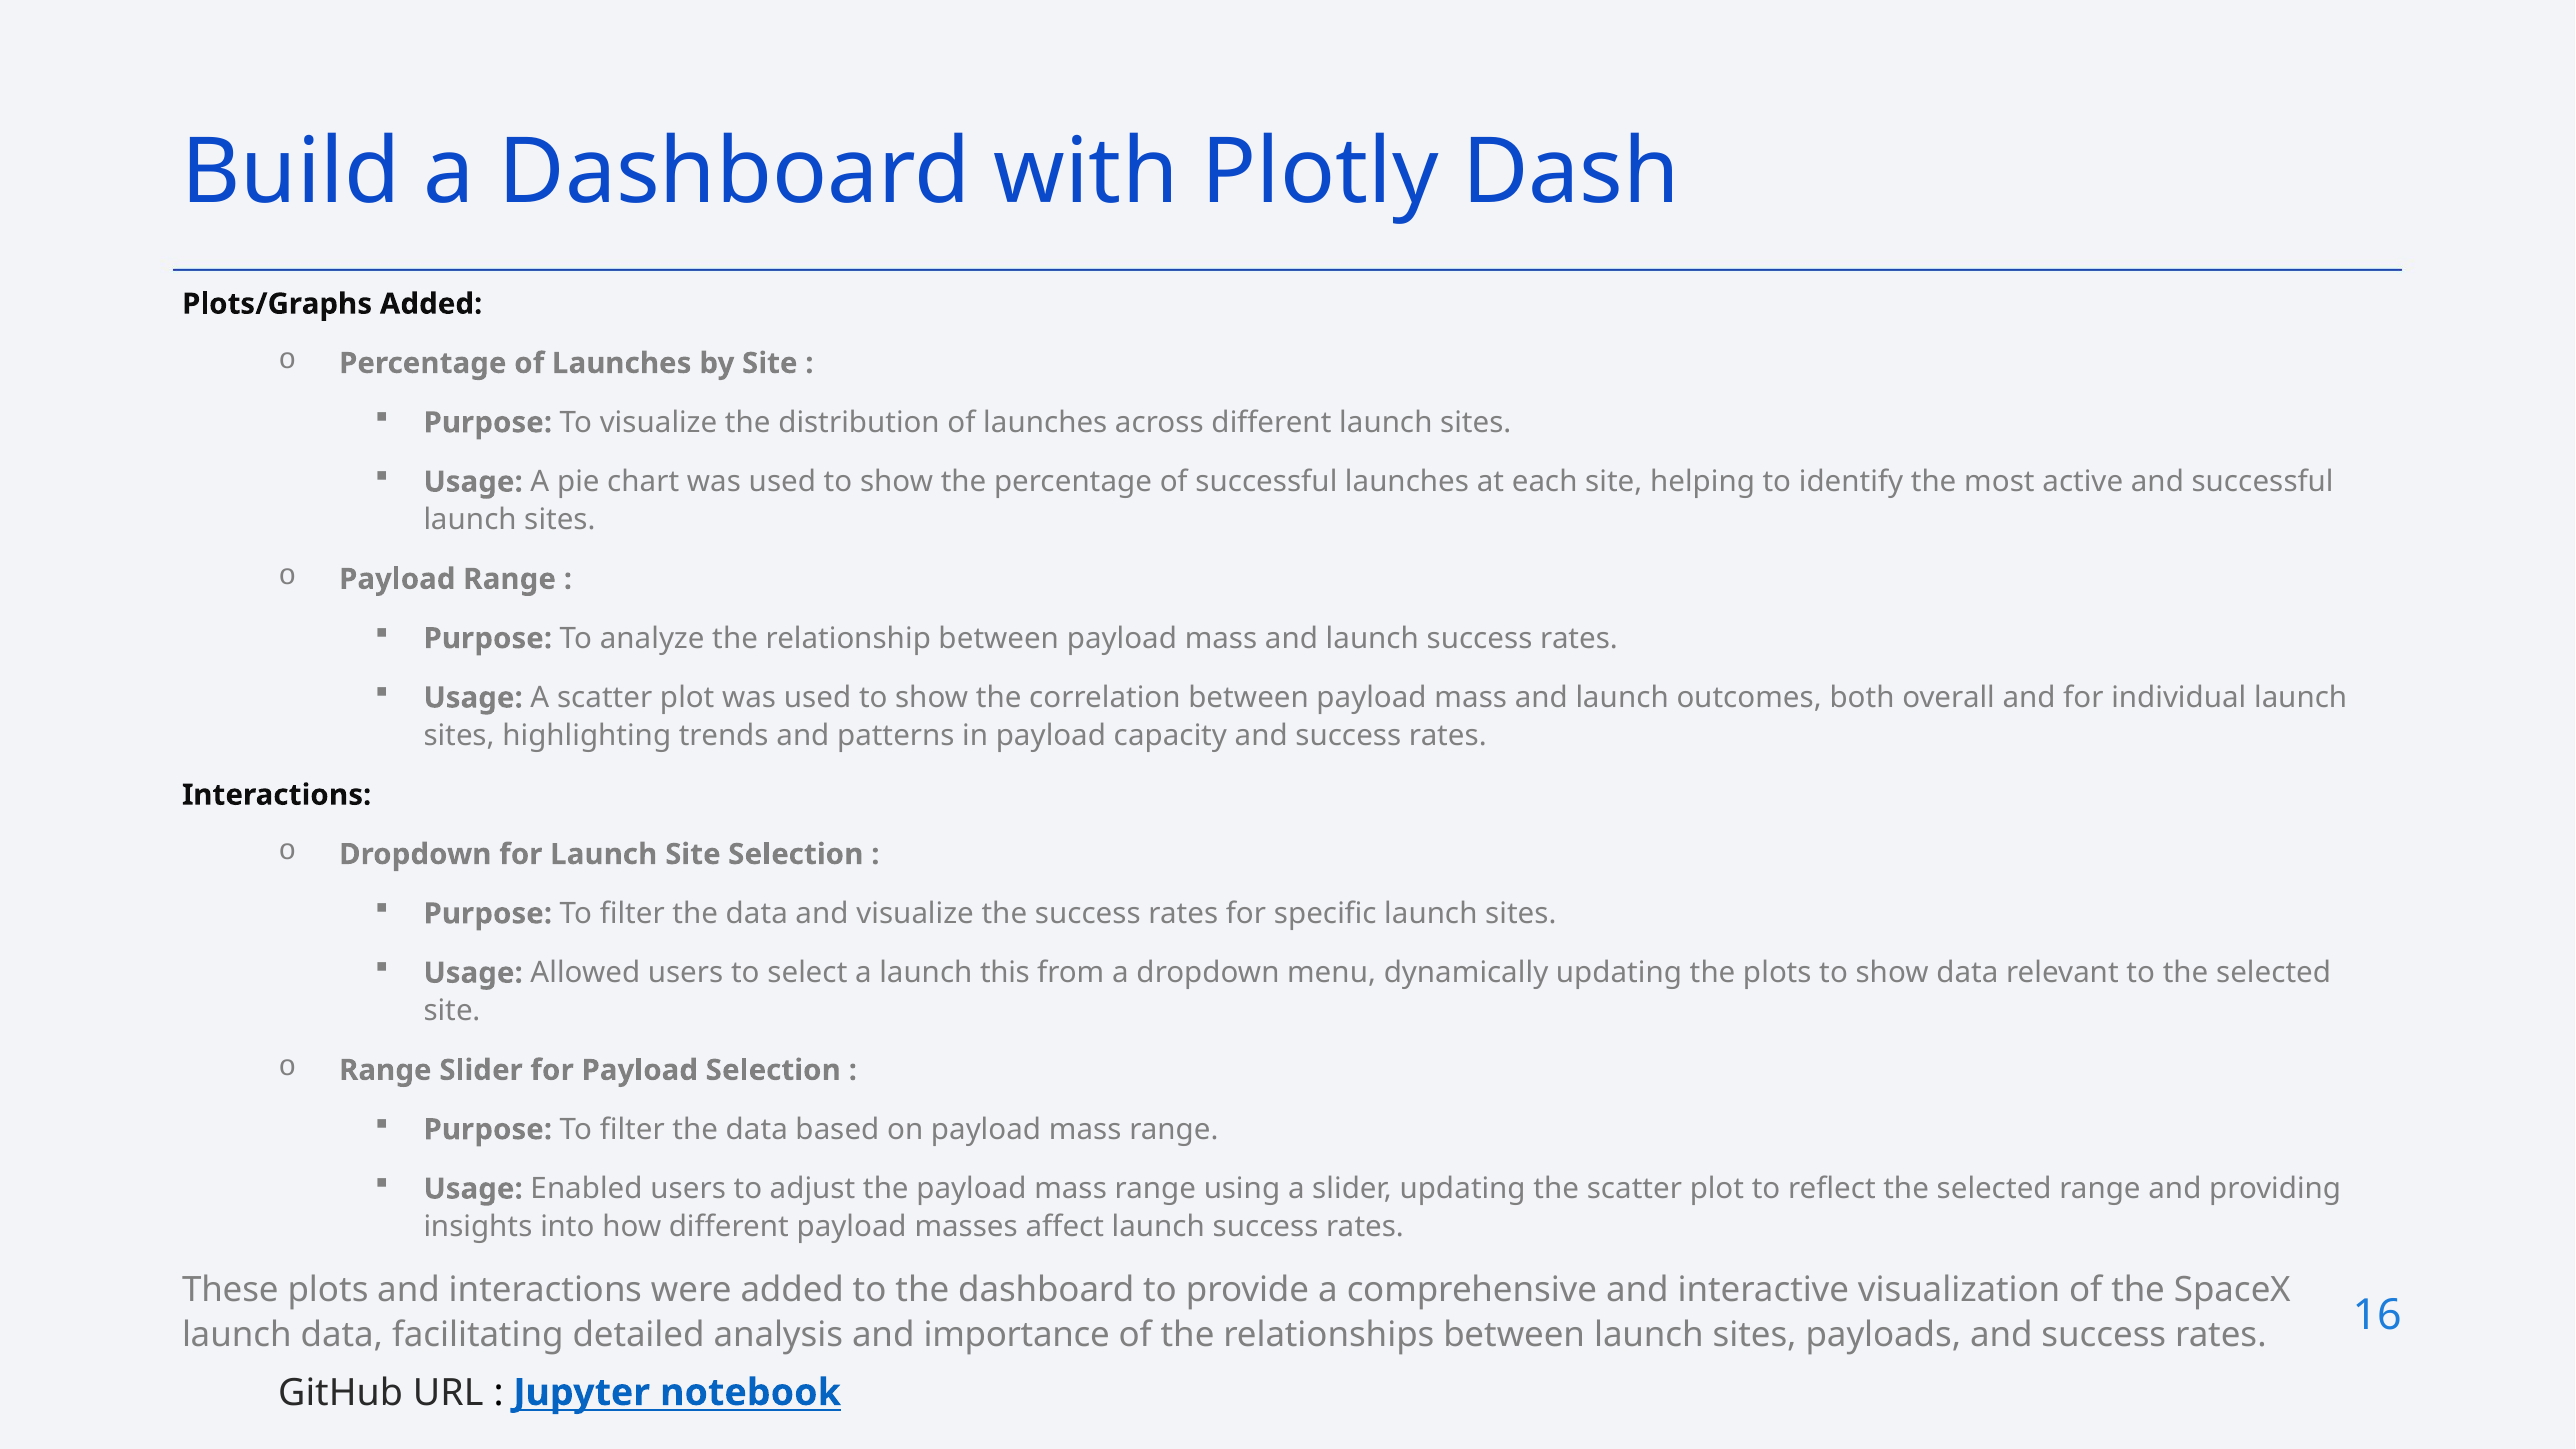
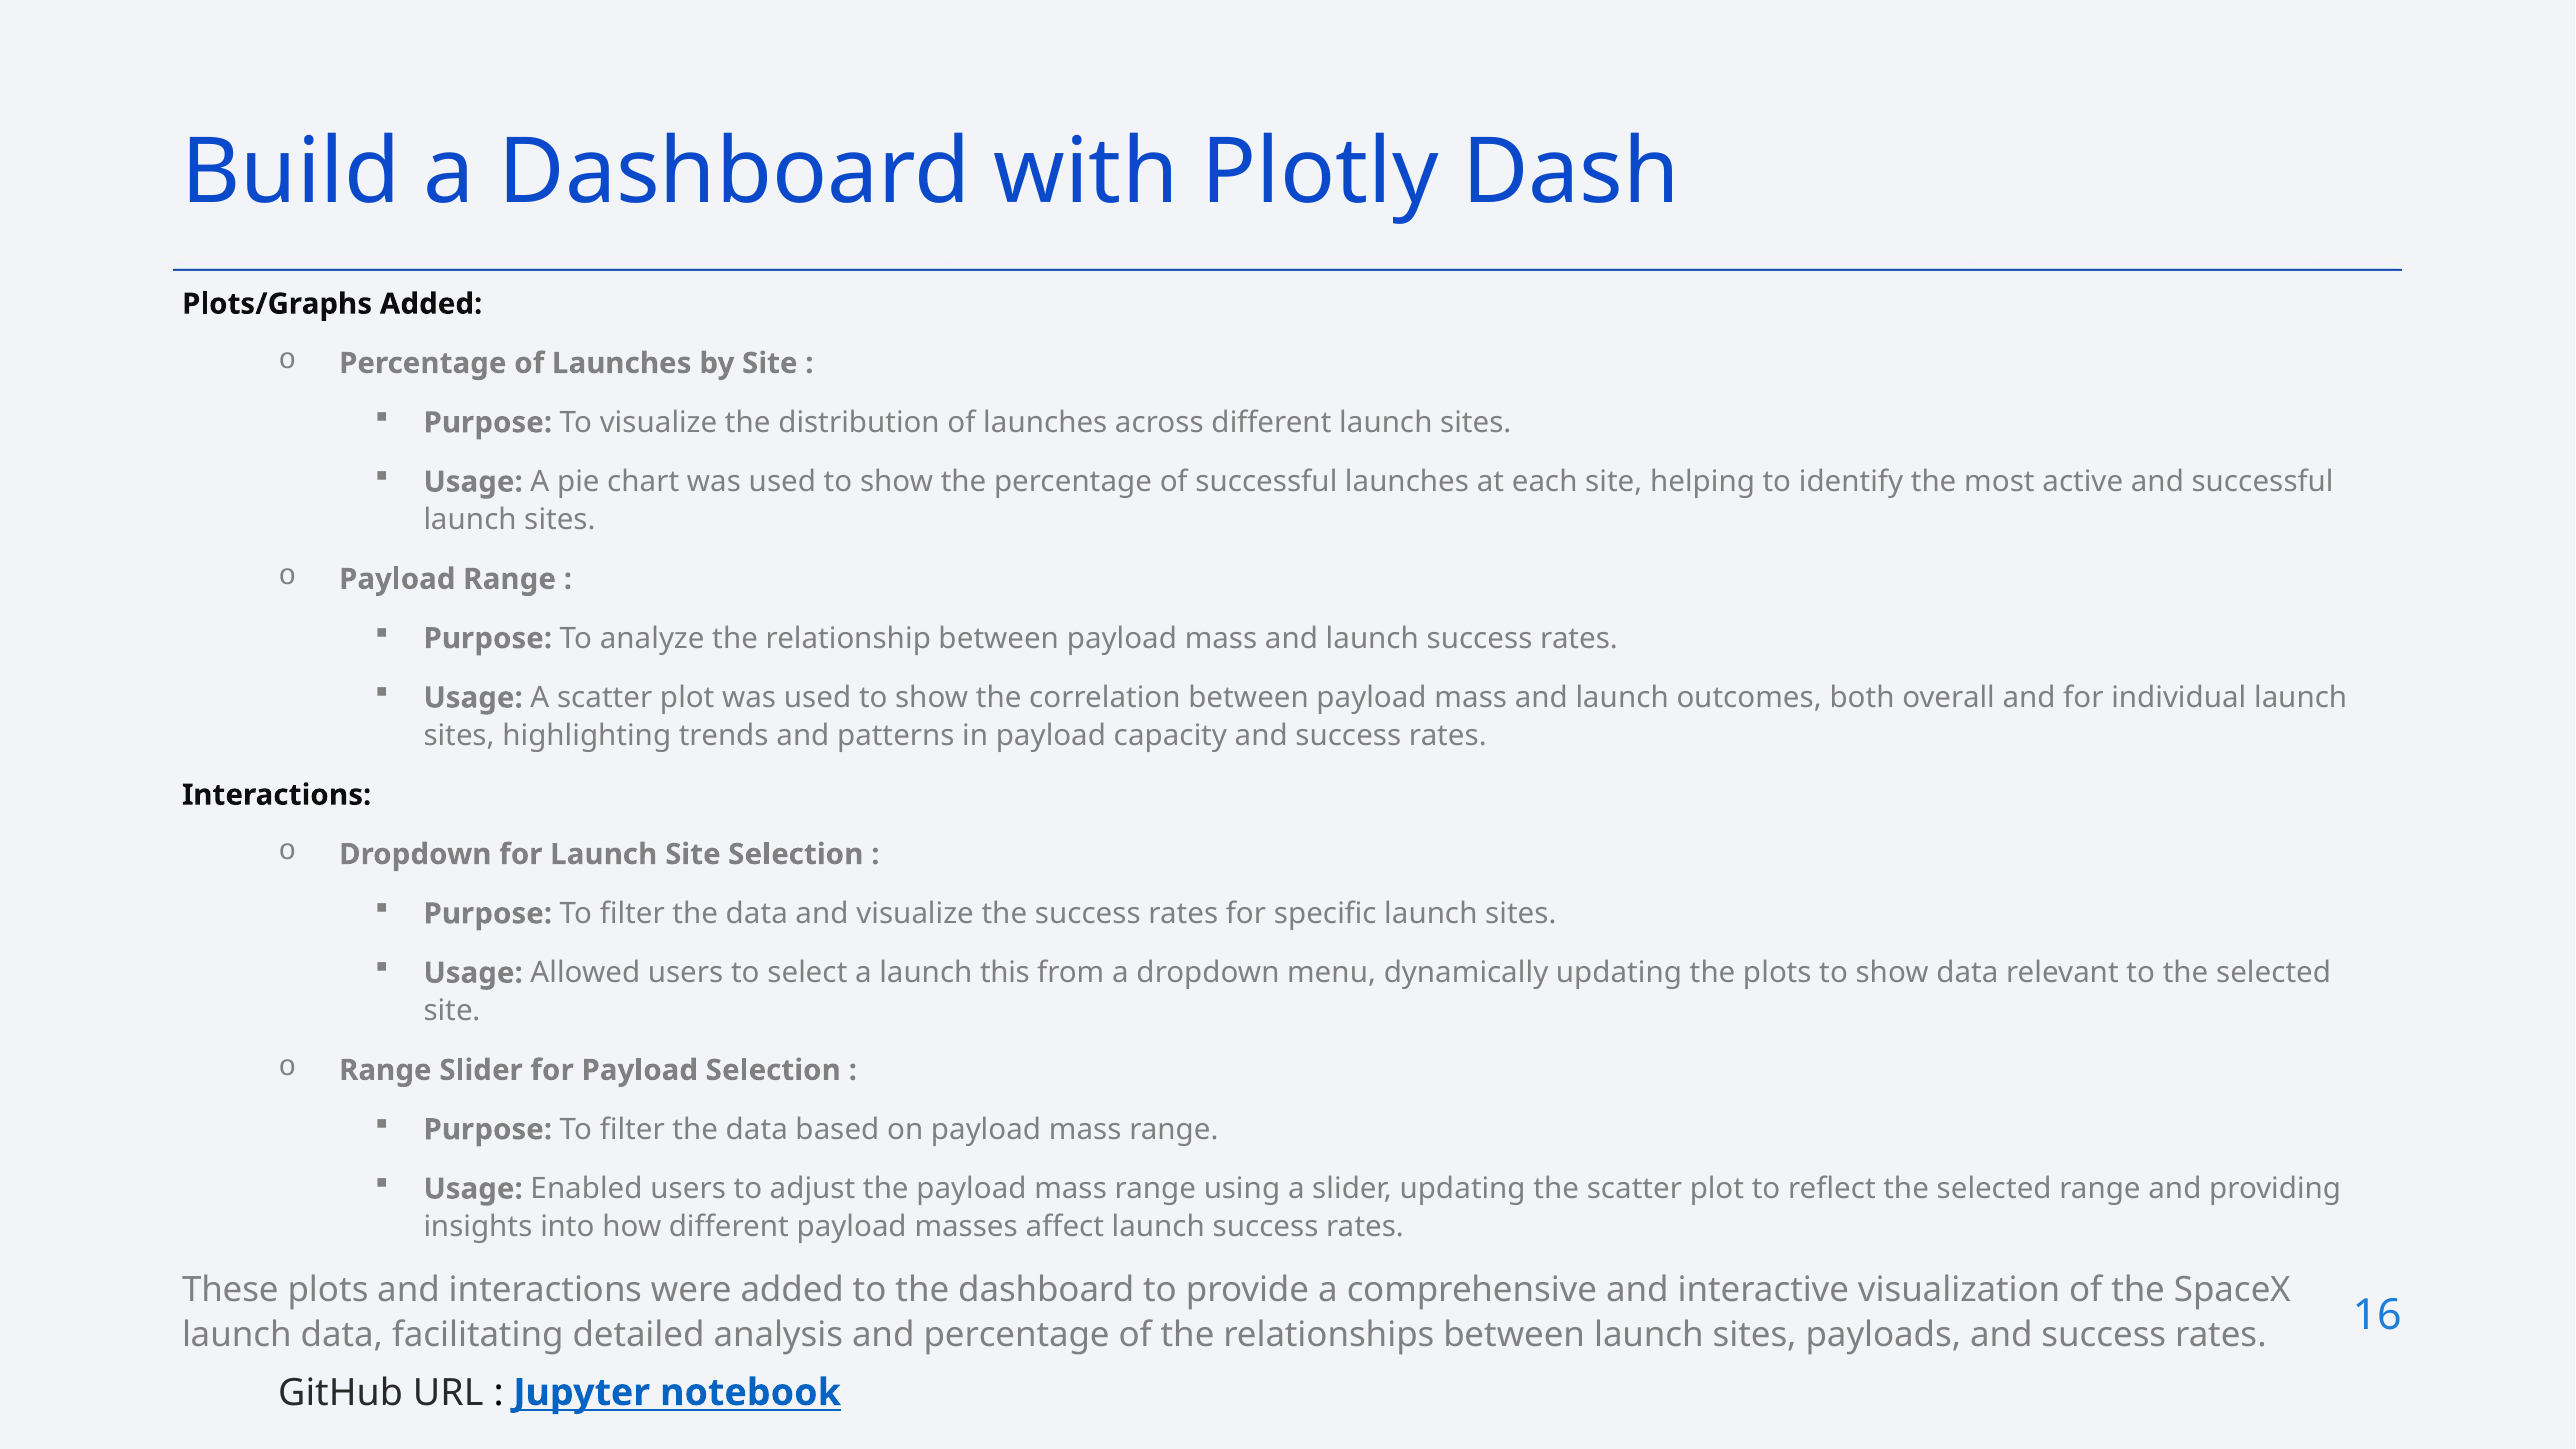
and importance: importance -> percentage (1017, 1335)
